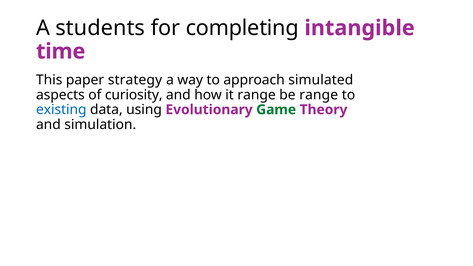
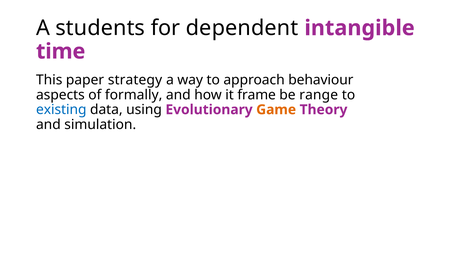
completing: completing -> dependent (242, 28)
simulated: simulated -> behaviour (321, 80)
curiosity: curiosity -> formally (134, 95)
it range: range -> frame (257, 95)
Game colour: green -> orange (276, 110)
